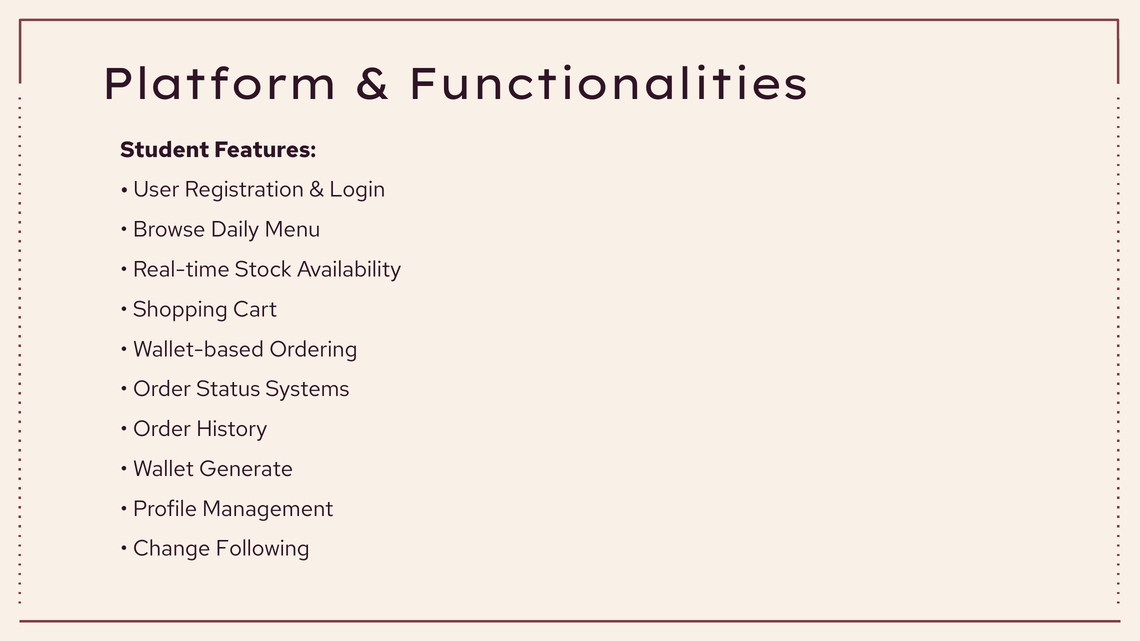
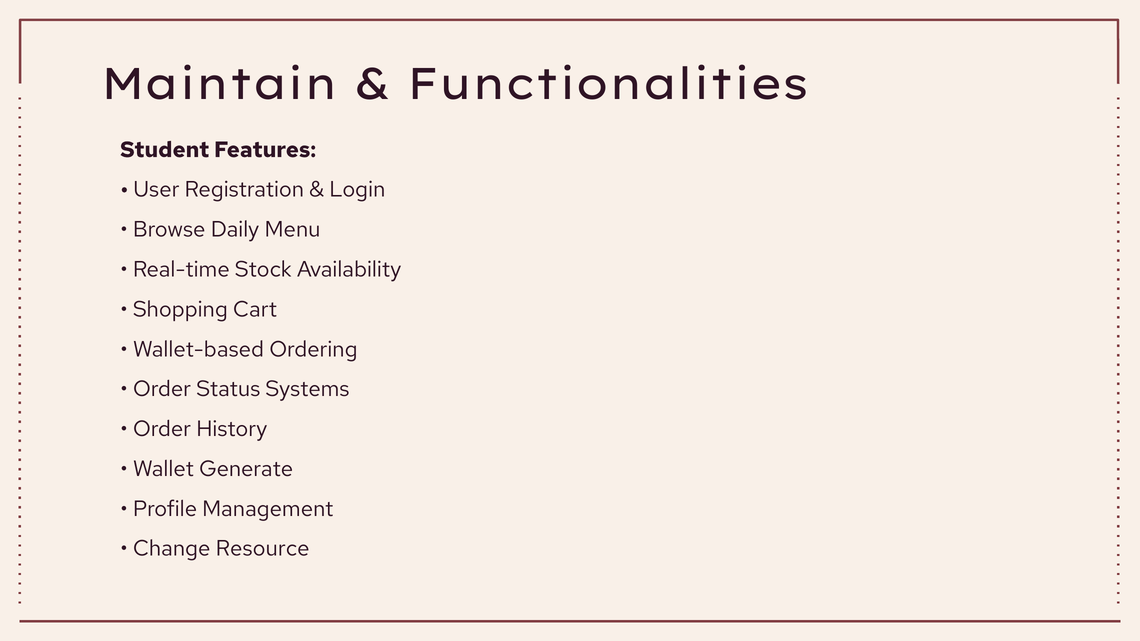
Platform: Platform -> Maintain (220, 84)
Following: Following -> Resource (263, 549)
